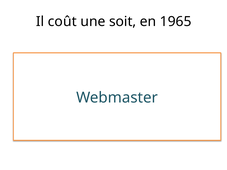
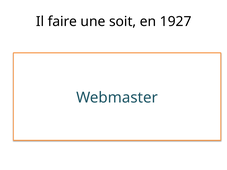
coût: coût -> faire (62, 22)
1965: 1965 -> 1927 (176, 22)
